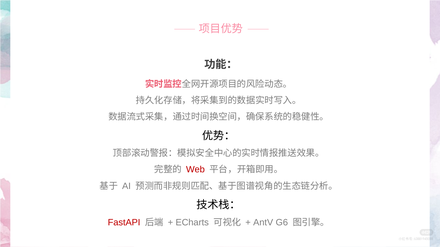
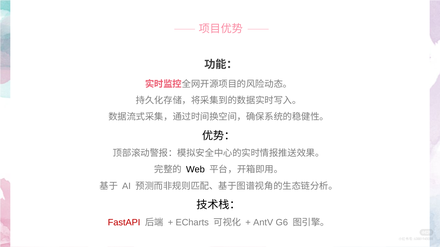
Web colour: red -> black (195, 170)
